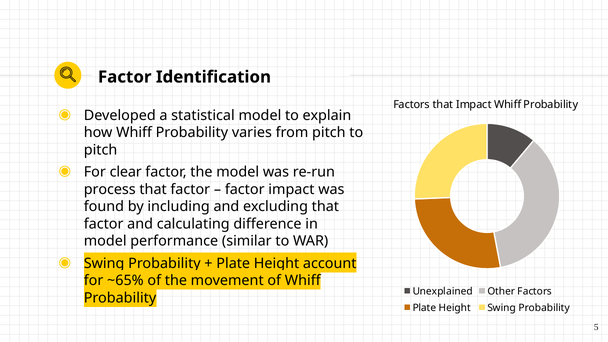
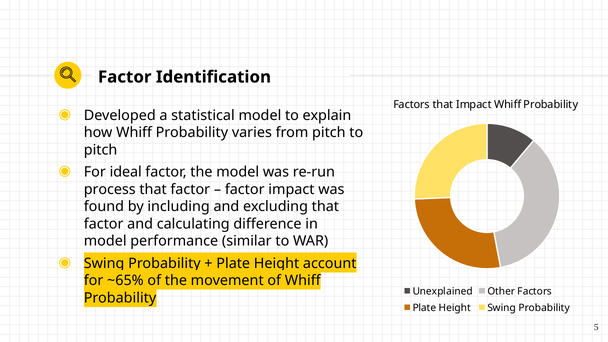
clear: clear -> ideal (126, 172)
